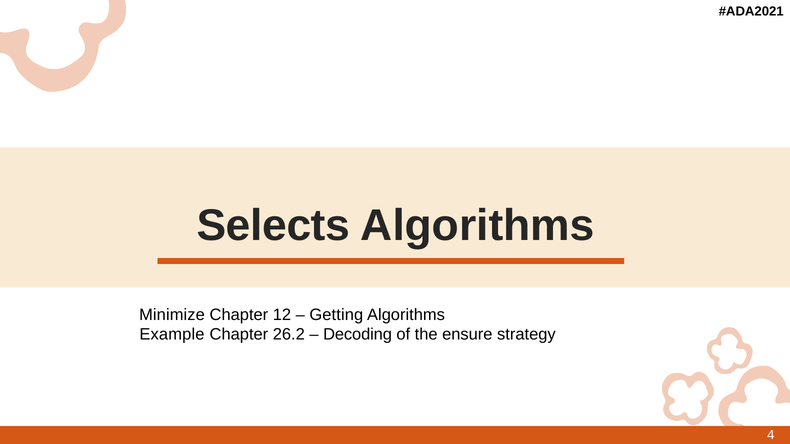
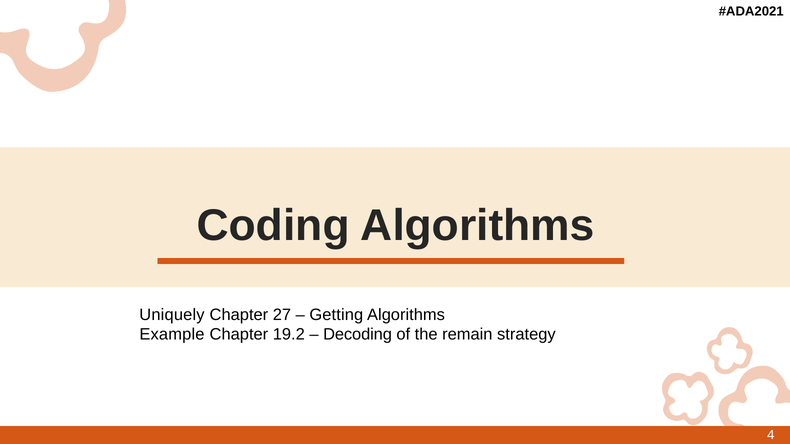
Selects: Selects -> Coding (273, 226)
Minimize: Minimize -> Uniquely (172, 315)
12: 12 -> 27 (282, 315)
26.2: 26.2 -> 19.2 (289, 335)
ensure: ensure -> remain (467, 335)
